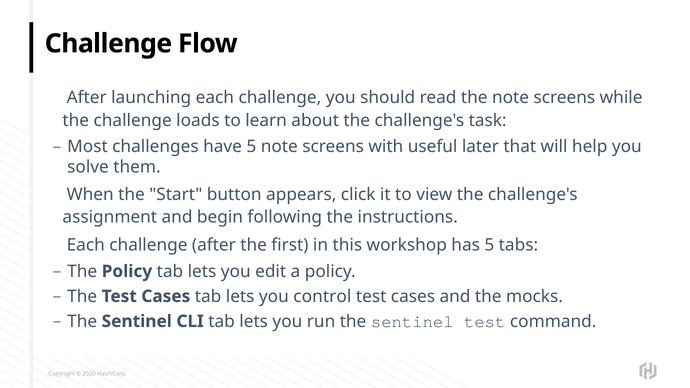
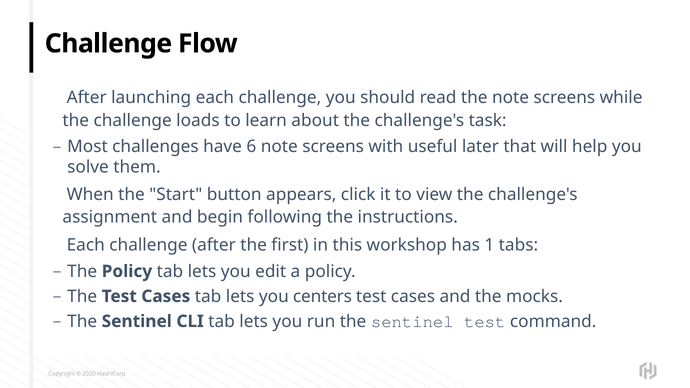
have 5: 5 -> 6 (251, 147)
has 5: 5 -> 1 (489, 245)
control: control -> centers (322, 296)
